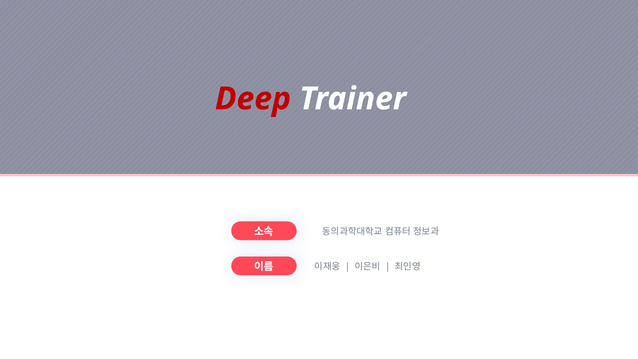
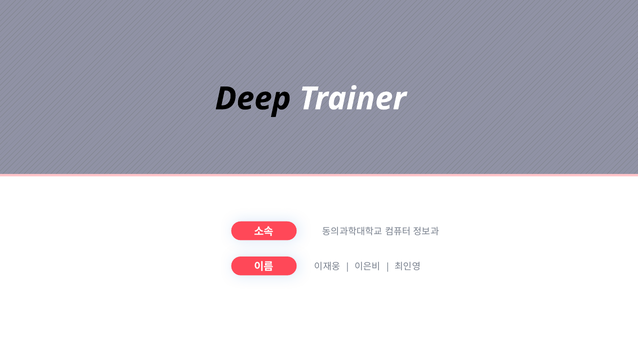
Deep colour: red -> black (253, 99)
